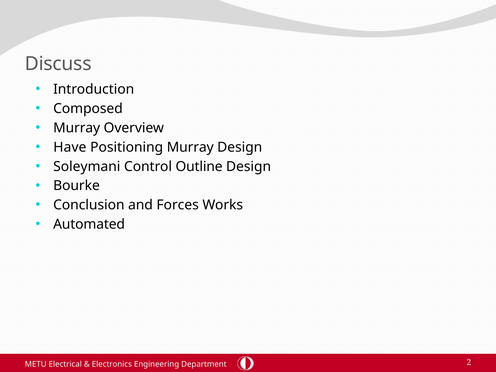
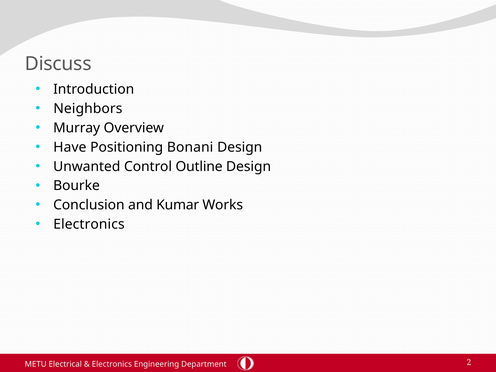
Composed: Composed -> Neighbors (88, 109)
Positioning Murray: Murray -> Bonani (190, 147)
Soleymani: Soleymani -> Unwanted (87, 166)
Forces: Forces -> Kumar (178, 205)
Automated: Automated -> Electronics (89, 224)
